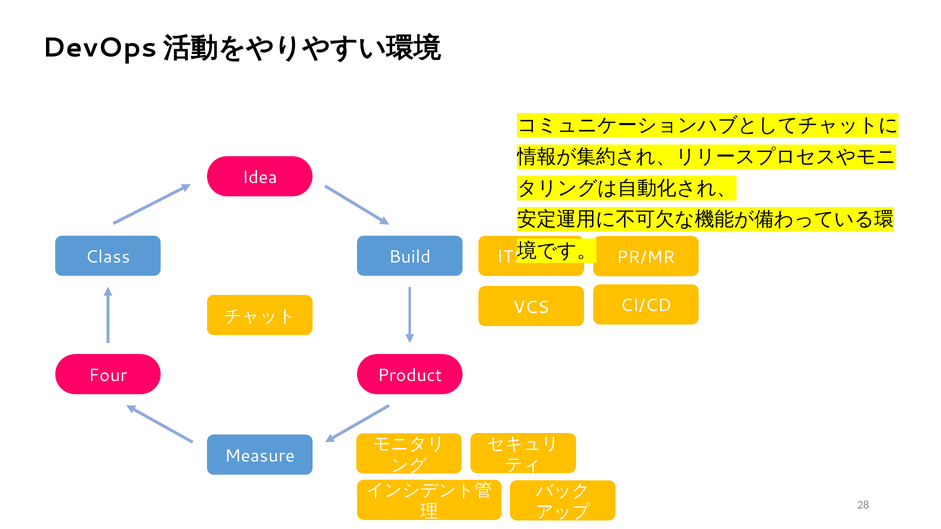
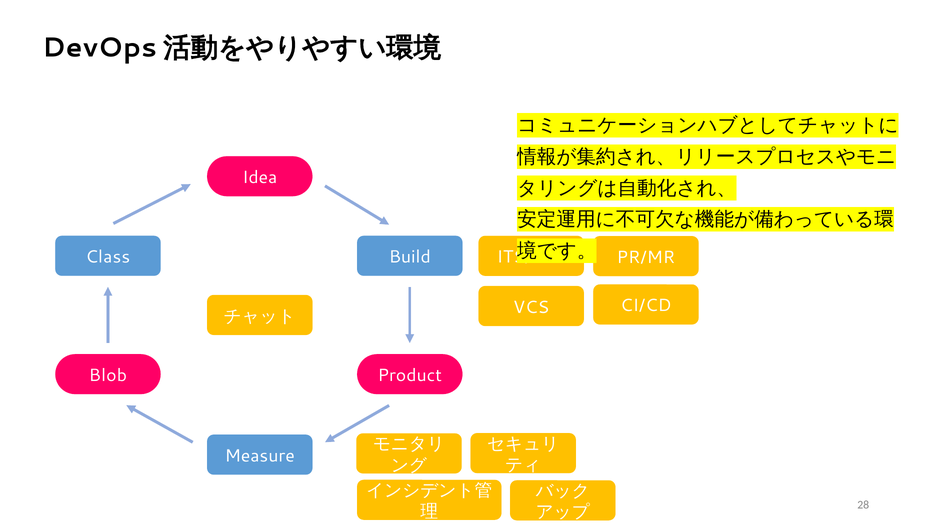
Four: Four -> Blob (108, 376)
